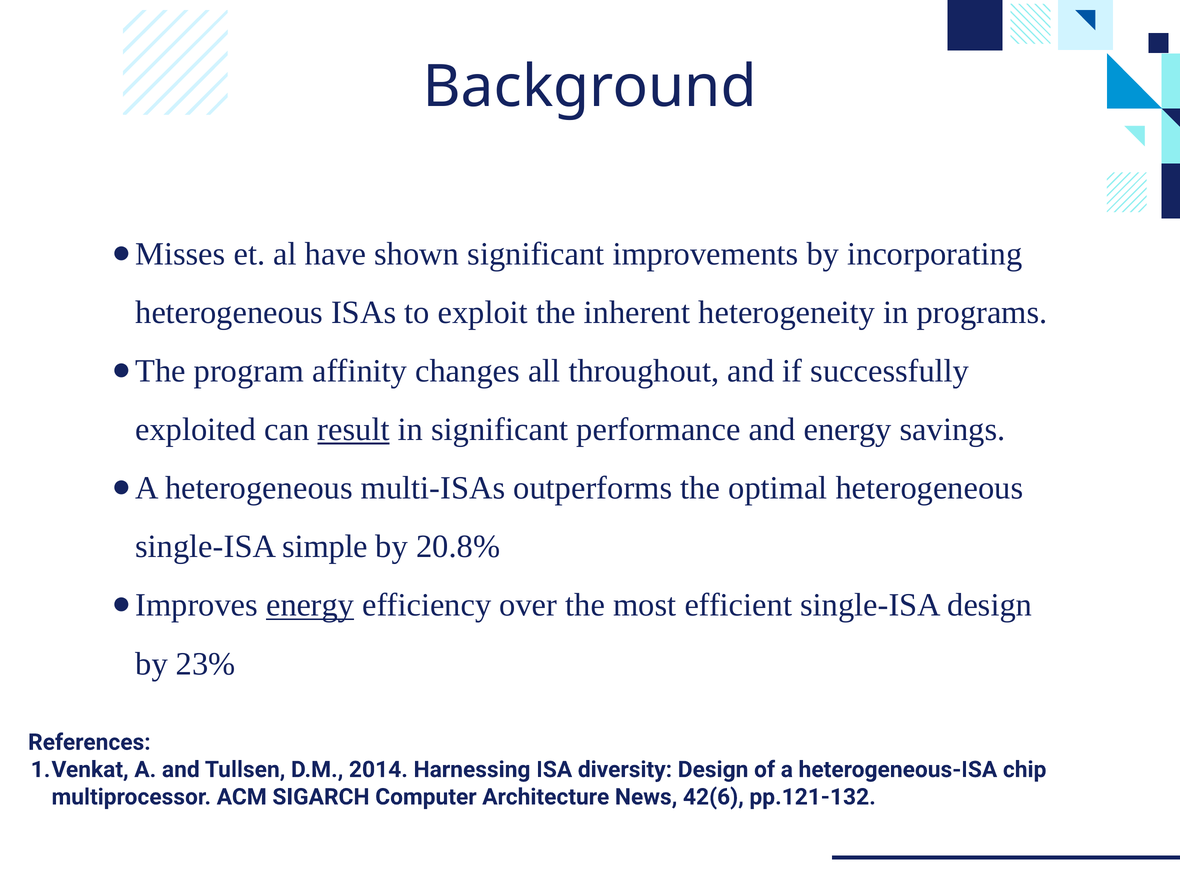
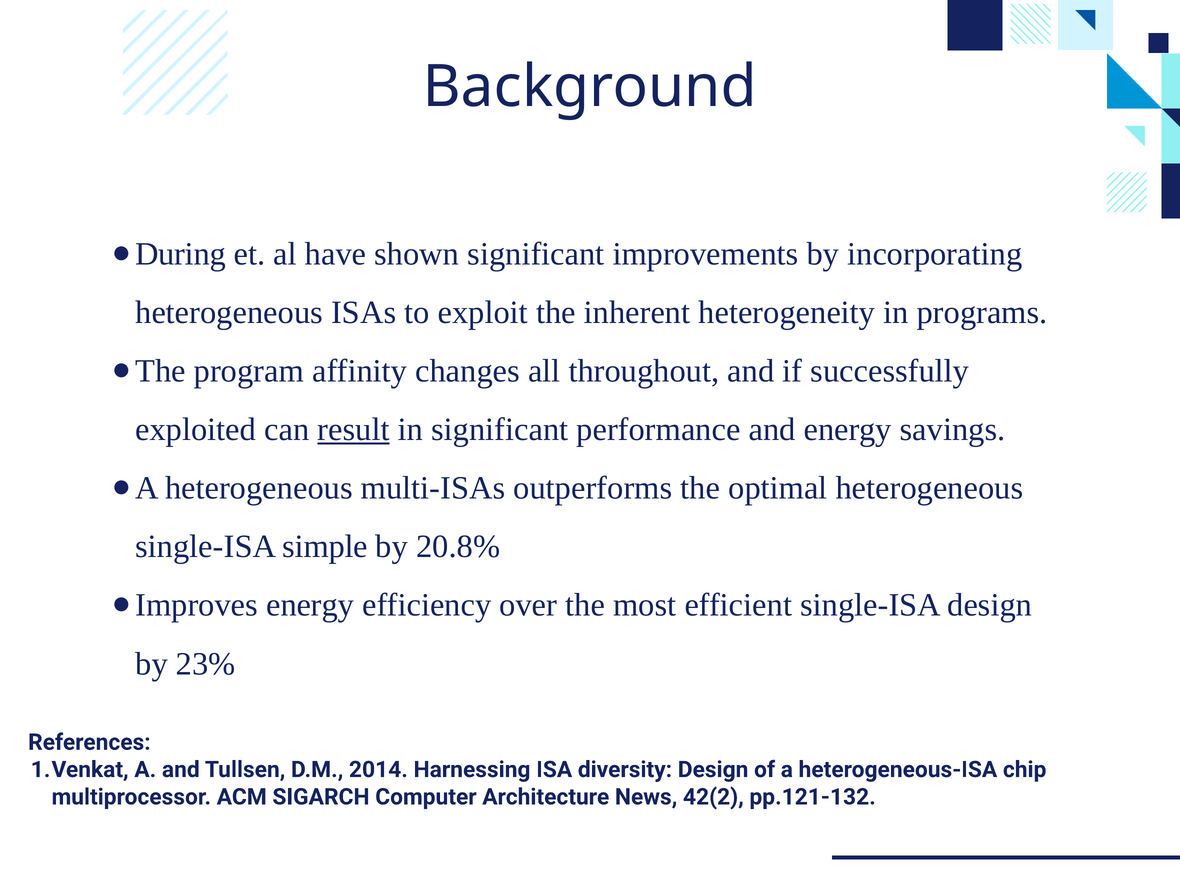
Misses: Misses -> During (181, 254)
energy underline: present -> none (310, 605)
42(6: 42(6 -> 42(2 (713, 797)
